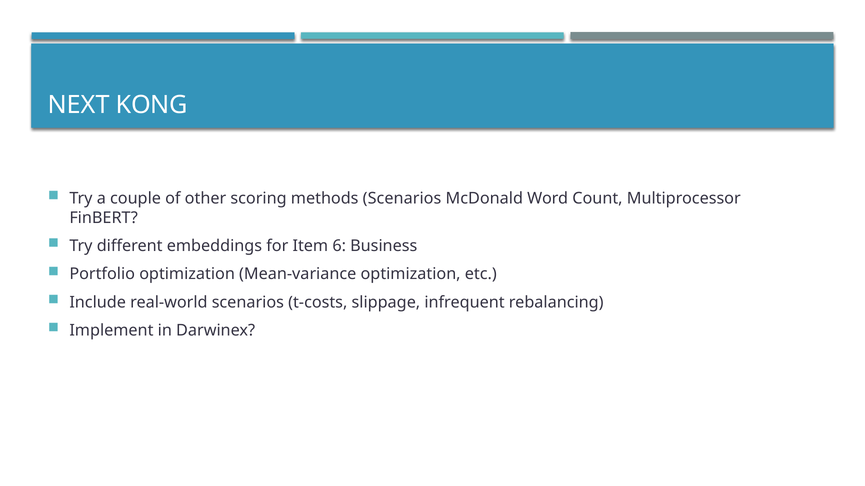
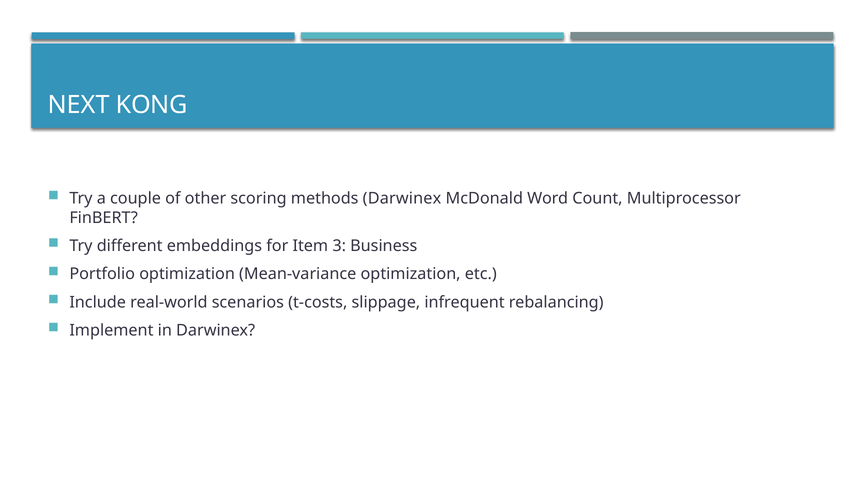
methods Scenarios: Scenarios -> Darwinex (402, 199)
6: 6 -> 3 (339, 246)
